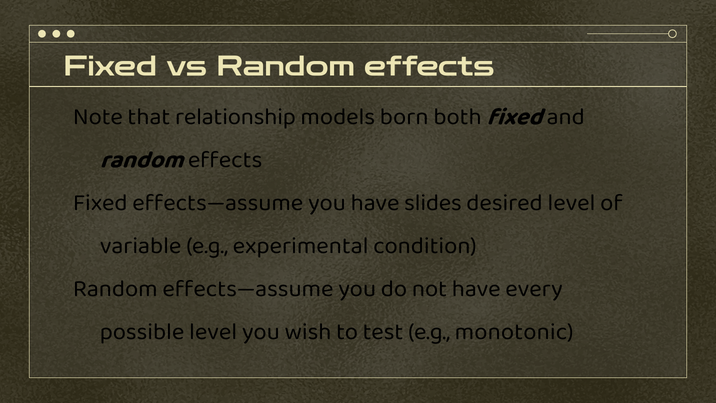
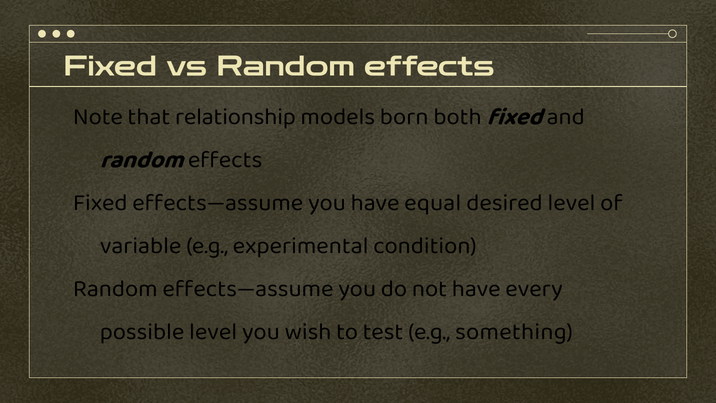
slides: slides -> equal (433, 202)
monotonic: monotonic -> something (514, 331)
